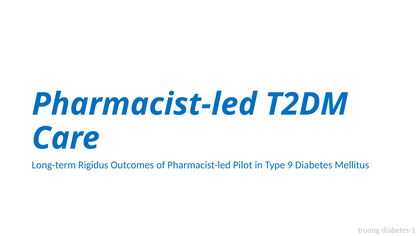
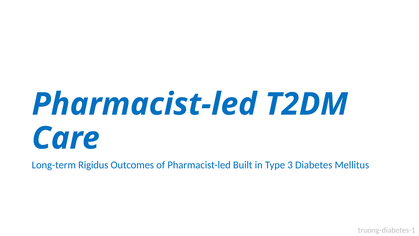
Pilot: Pilot -> Built (243, 165)
9: 9 -> 3 (290, 165)
